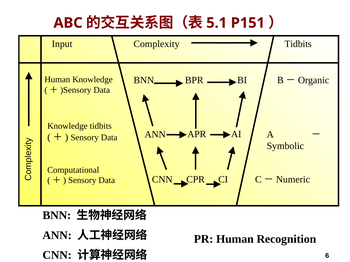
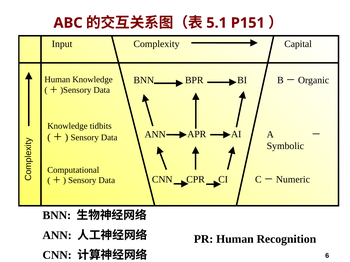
Tidbits: Tidbits -> Capital (298, 44)
